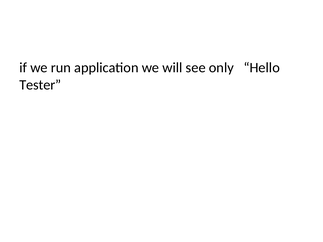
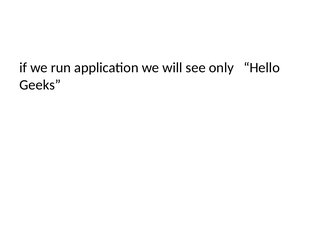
Tester: Tester -> Geeks (40, 85)
